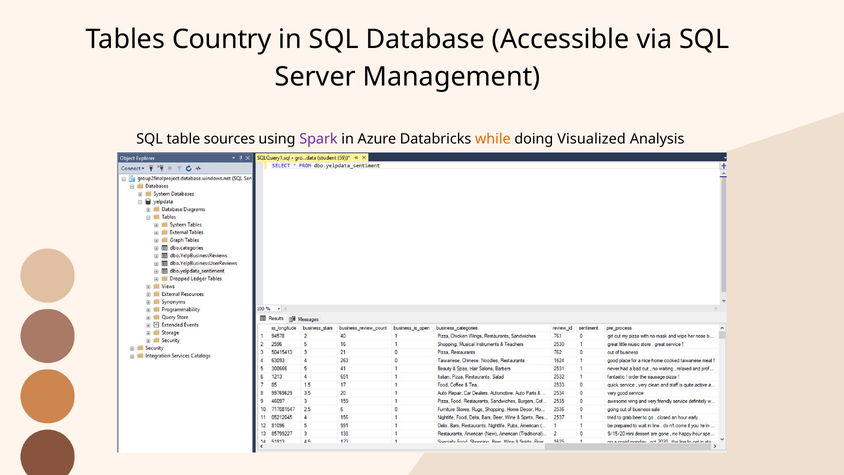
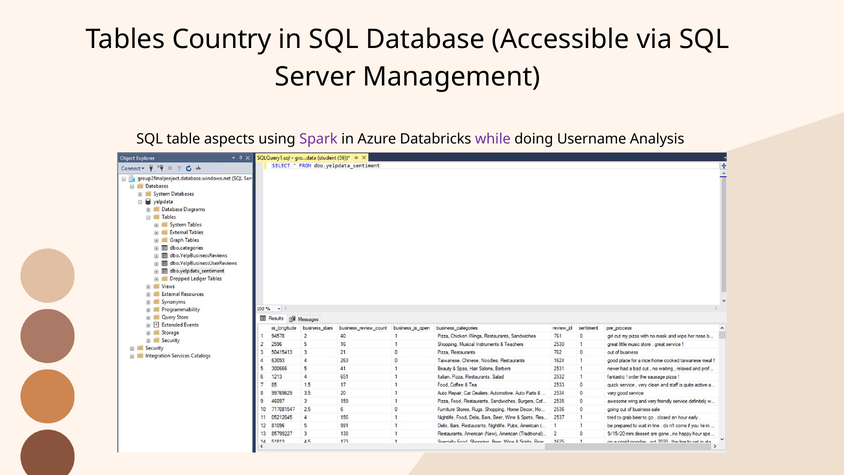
sources: sources -> aspects (229, 139)
while colour: orange -> purple (493, 139)
Visualized: Visualized -> Username (592, 139)
